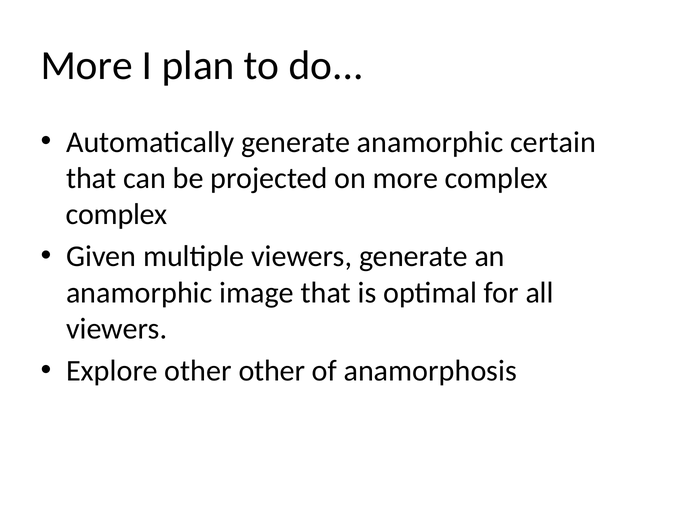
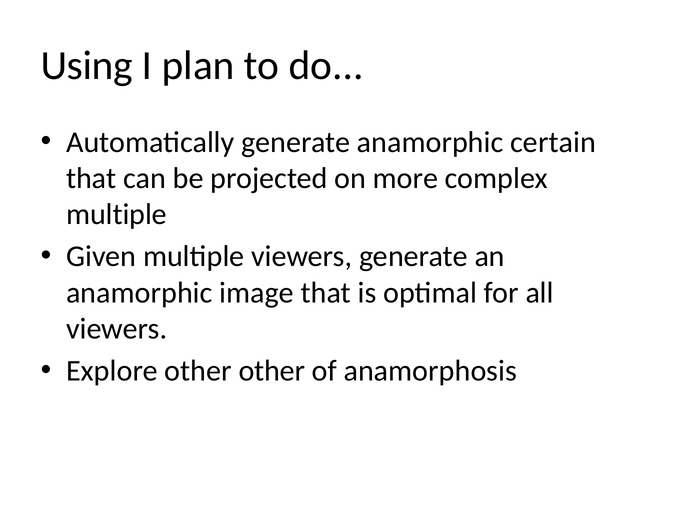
More: More -> Using (87, 66)
complex: complex -> multiple (116, 215)
